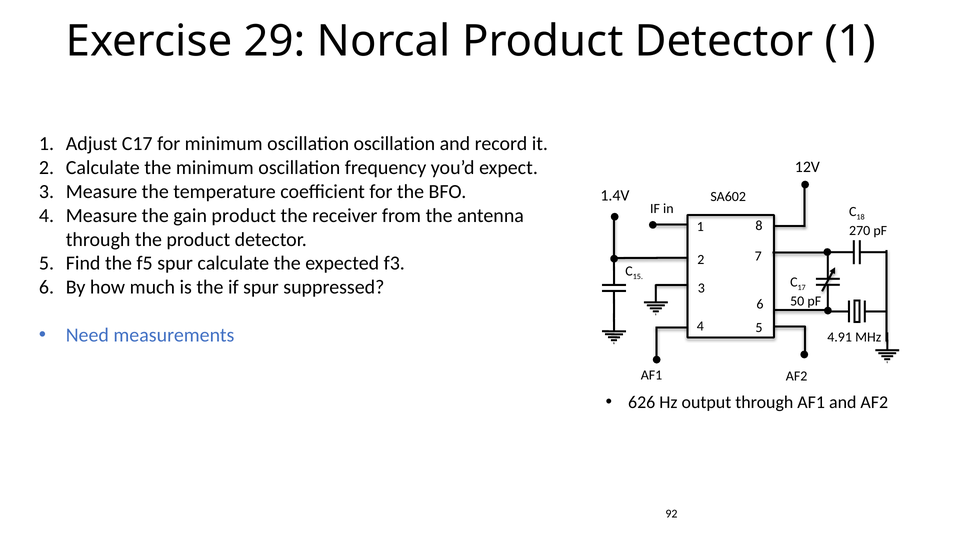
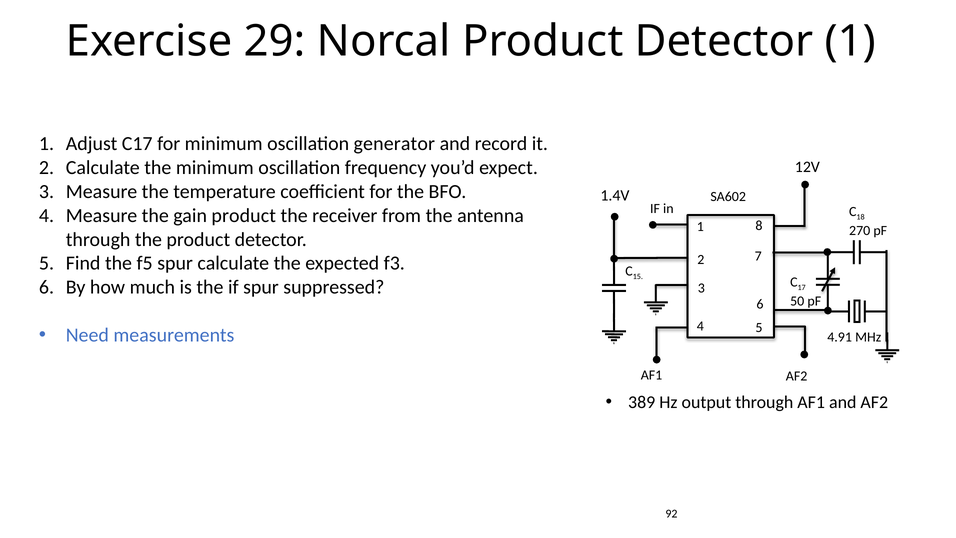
oscillation oscillation: oscillation -> generator (394, 144)
626: 626 -> 389 (642, 402)
